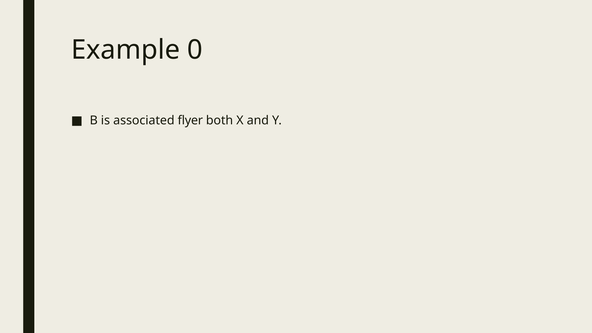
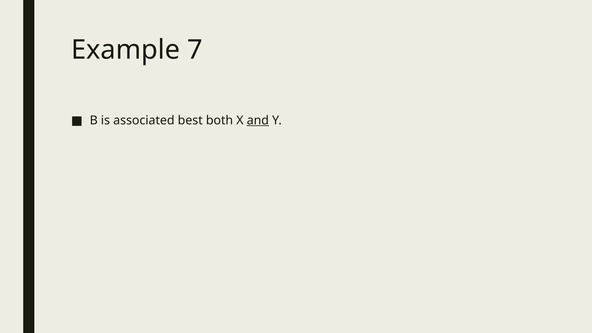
0: 0 -> 7 (195, 50)
flyer: flyer -> best (190, 120)
and underline: none -> present (258, 120)
